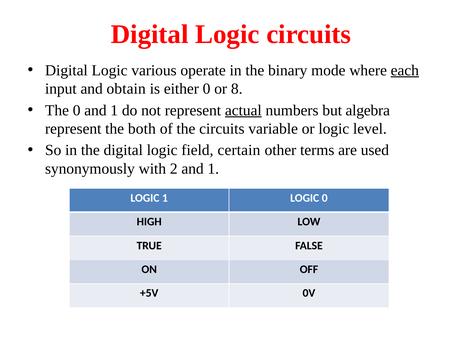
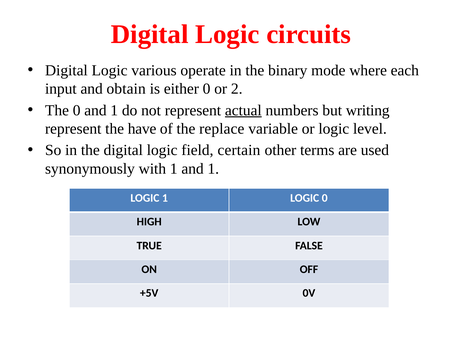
each underline: present -> none (405, 70)
8: 8 -> 2 (237, 89)
algebra: algebra -> writing (368, 110)
both: both -> have (142, 129)
the circuits: circuits -> replace (222, 129)
with 2: 2 -> 1 (174, 169)
